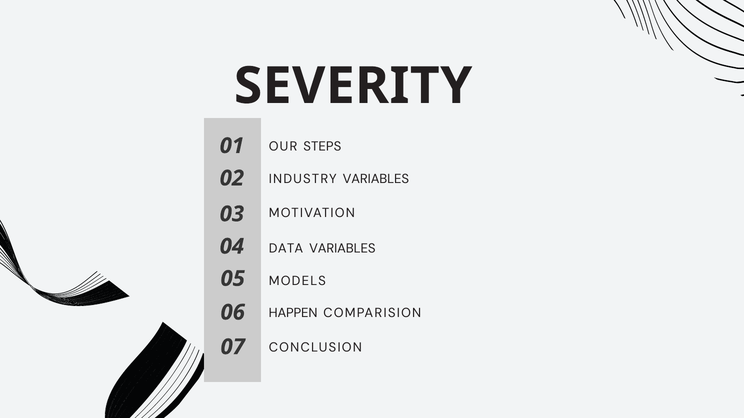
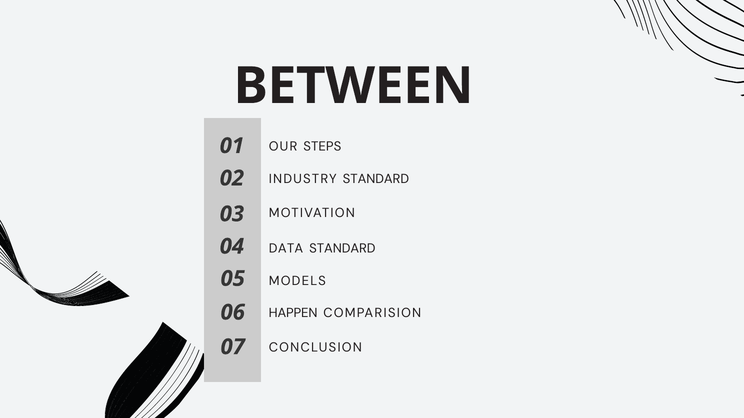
SEVERITY: SEVERITY -> BETWEEN (354, 86)
INDUSTRY VARIABLES: VARIABLES -> STANDARD (376, 179)
DATA VARIABLES: VARIABLES -> STANDARD (342, 249)
